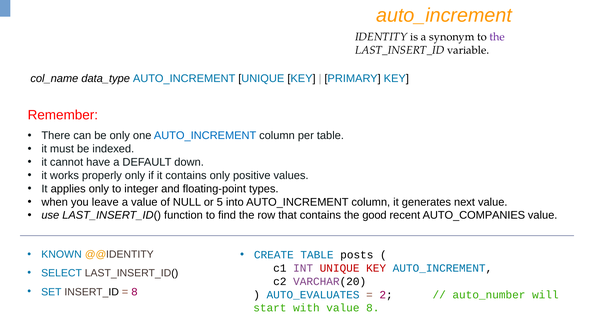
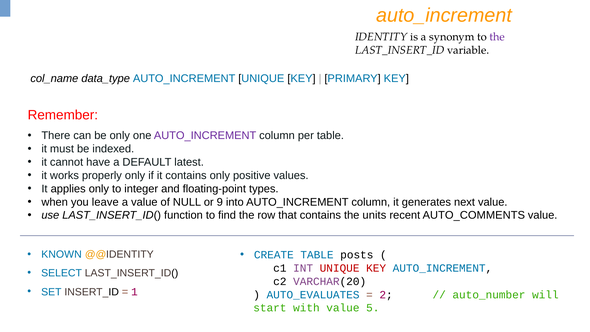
AUTO_INCREMENT colour: blue -> purple (205, 136)
down: down -> latest (189, 162)
5: 5 -> 9 (220, 202)
good: good -> units (374, 215)
AUTO_COMPANIES: AUTO_COMPANIES -> AUTO_COMMENTS (474, 215)
8: 8 -> 1 (134, 292)
value 8: 8 -> 5 (373, 308)
